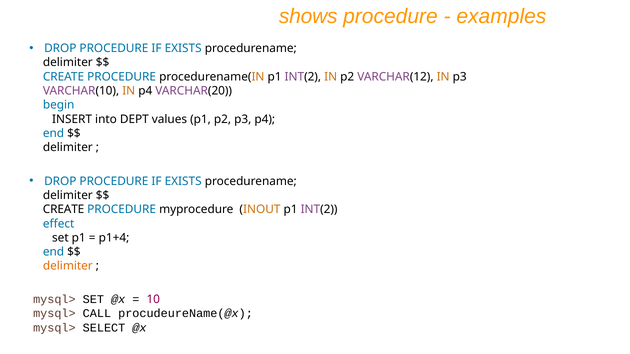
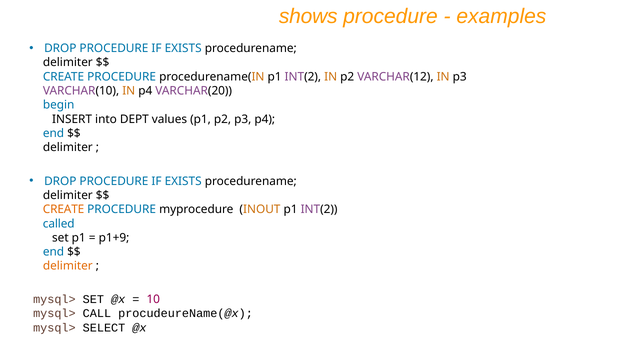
CREATE colour: black -> orange (64, 210)
effect: effect -> called (59, 224)
p1+4: p1+4 -> p1+9 (114, 238)
